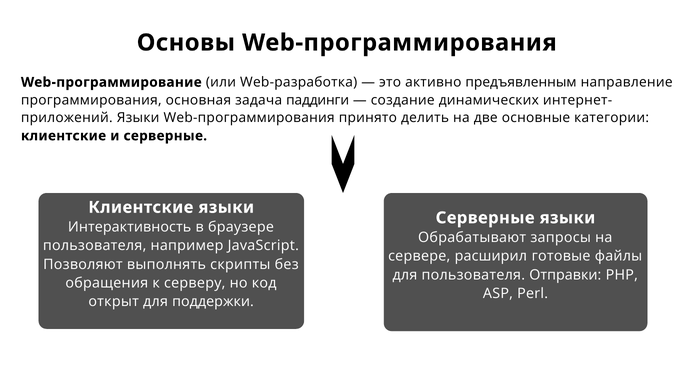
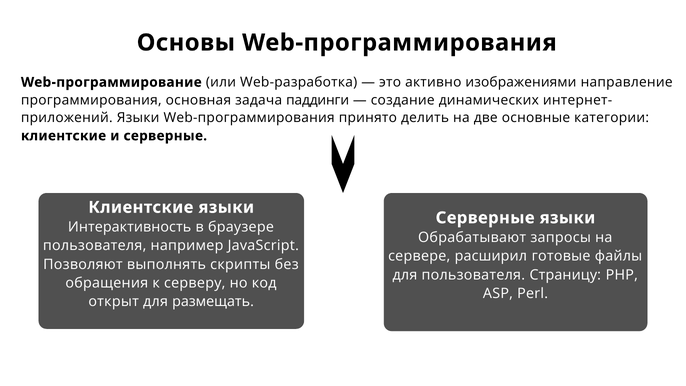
предъявленным: предъявленным -> изображениями (521, 82)
Отправки: Отправки -> Страницу (565, 275)
поддержки: поддержки -> размещать (213, 301)
